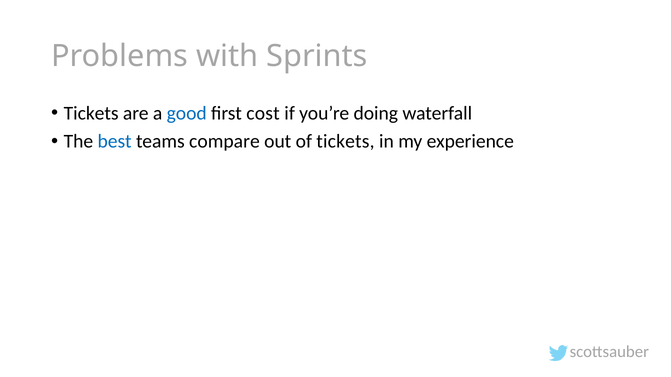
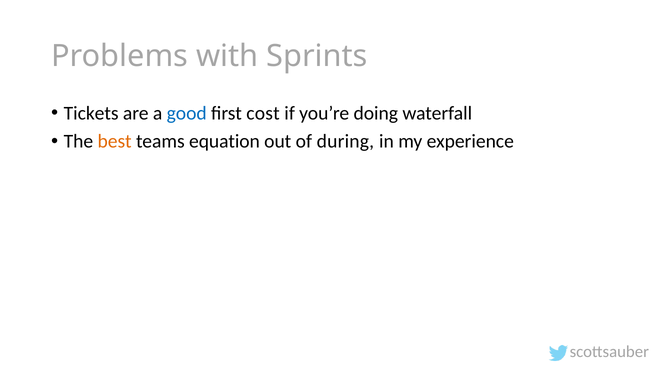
best colour: blue -> orange (115, 142)
compare: compare -> equation (224, 142)
of tickets: tickets -> during (345, 142)
